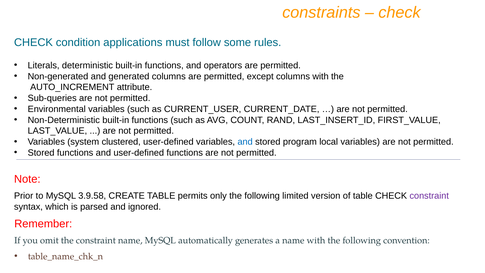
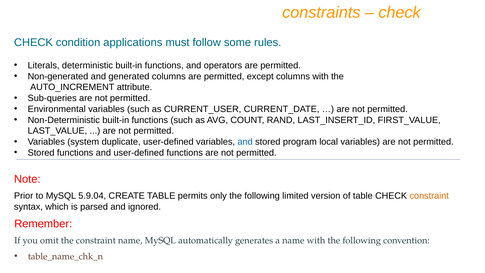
clustered: clustered -> duplicate (121, 142)
3.9.58: 3.9.58 -> 5.9.04 (92, 196)
constraint colour: purple -> orange (429, 196)
